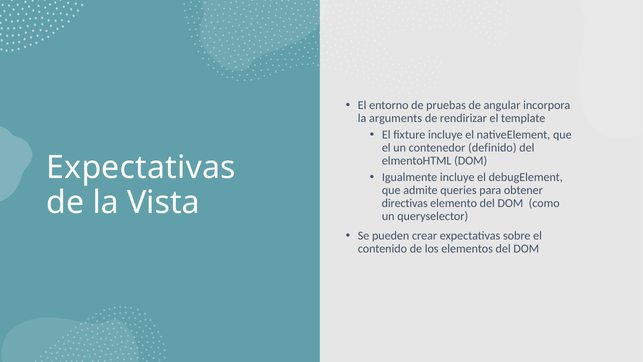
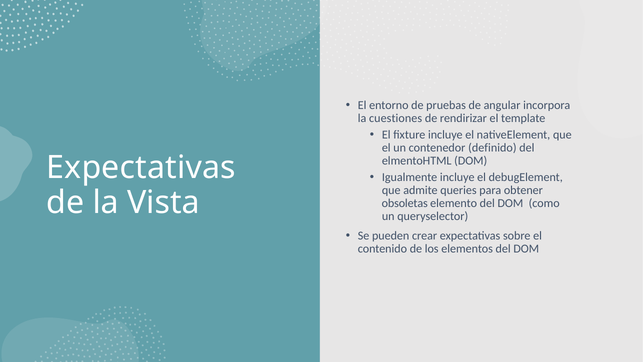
arguments: arguments -> cuestiones (396, 118)
directivas: directivas -> obsoletas (405, 203)
